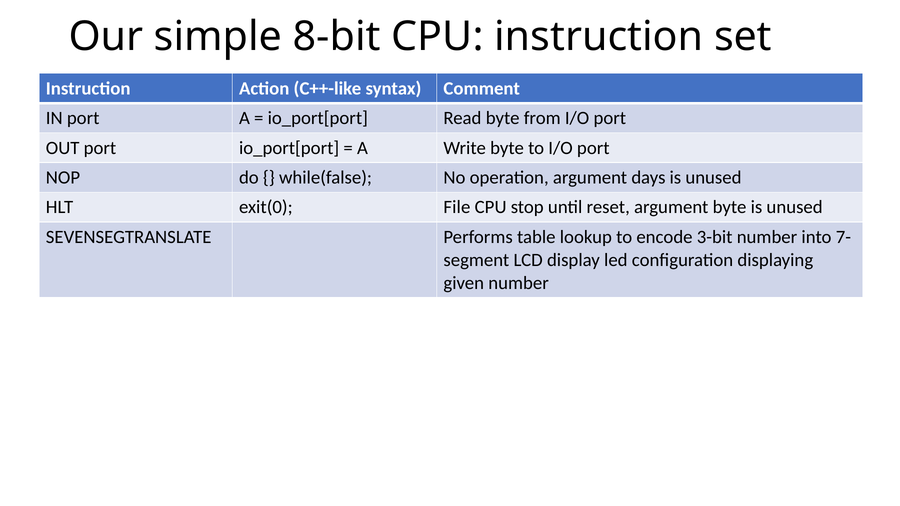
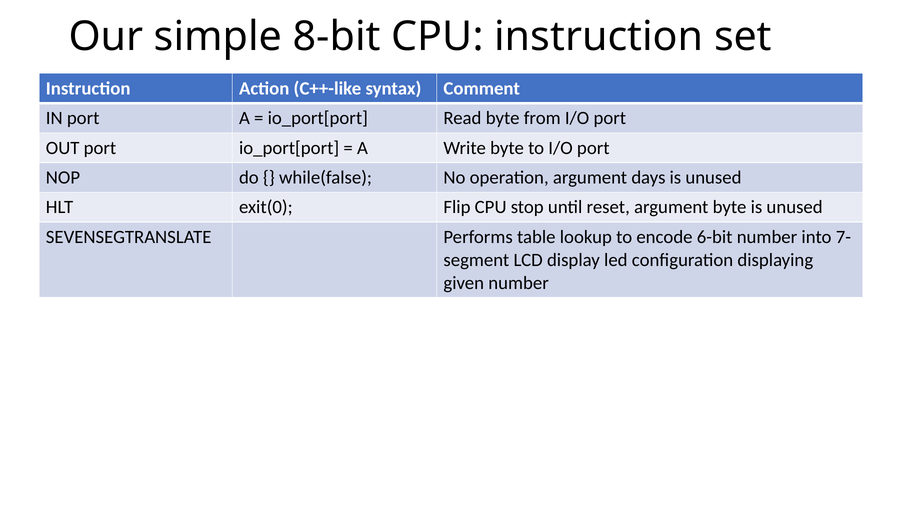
File: File -> Flip (457, 207)
3-bit: 3-bit -> 6-bit (715, 237)
